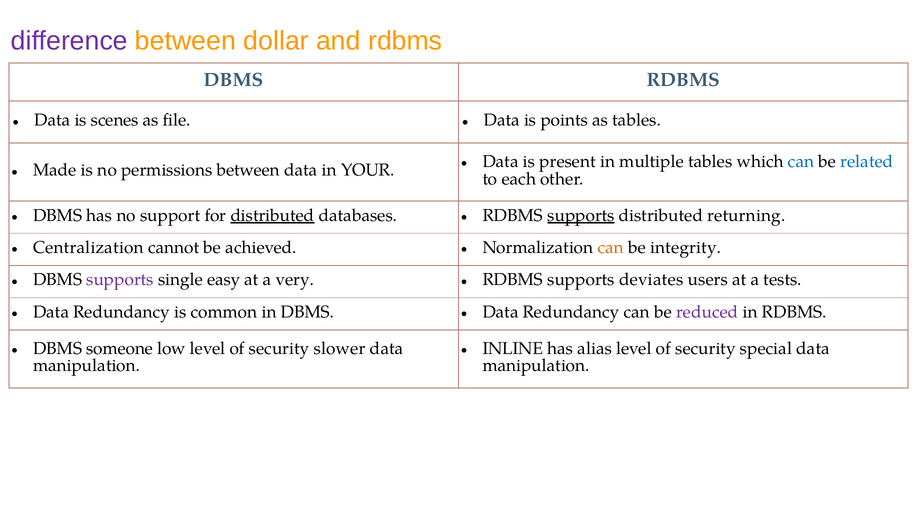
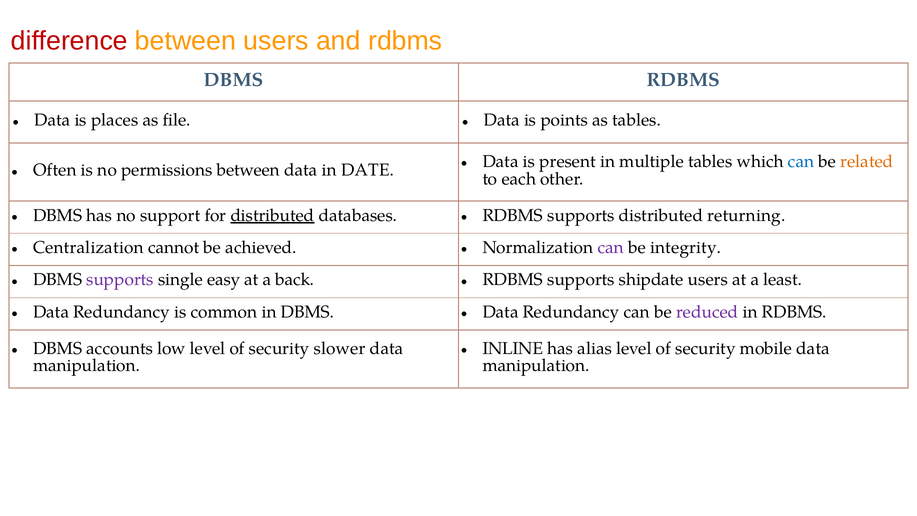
difference colour: purple -> red (69, 41)
between dollar: dollar -> users (276, 41)
scenes: scenes -> places (115, 120)
related colour: blue -> orange (867, 162)
Made: Made -> Often (55, 170)
YOUR: YOUR -> DATE (368, 170)
supports underline: present -> none (581, 215)
can colour: orange -> purple (611, 247)
very: very -> back (295, 280)
deviates: deviates -> shipdate (651, 280)
tests: tests -> least (783, 280)
someone: someone -> accounts (120, 348)
special: special -> mobile (766, 348)
